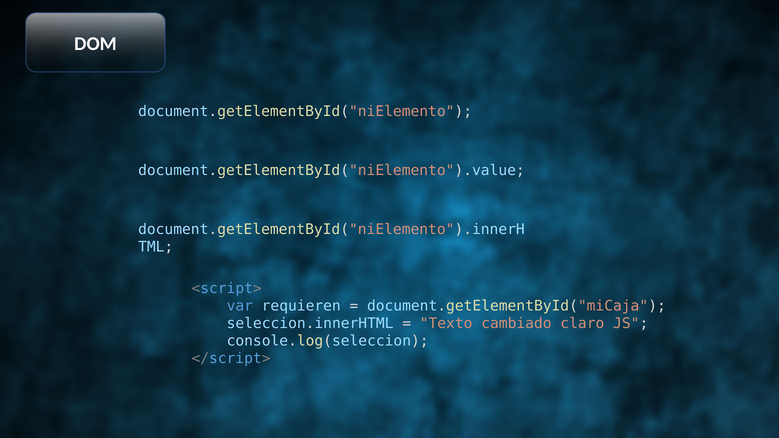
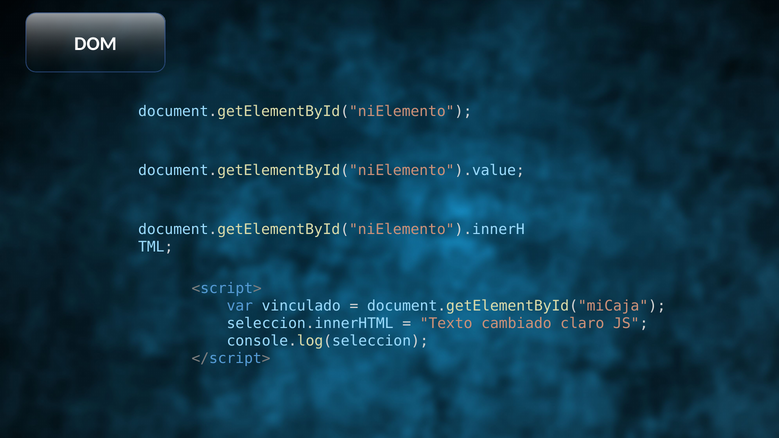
requieren: requieren -> vinculado (301, 306)
